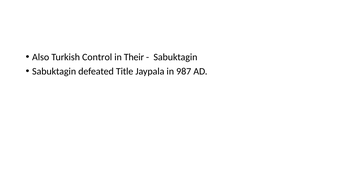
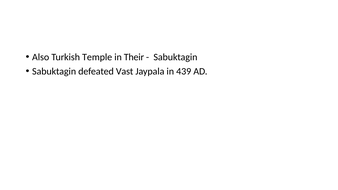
Control: Control -> Temple (97, 57)
Title: Title -> Vast (125, 71)
987: 987 -> 439 (184, 71)
